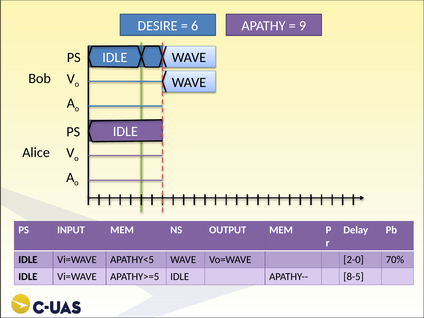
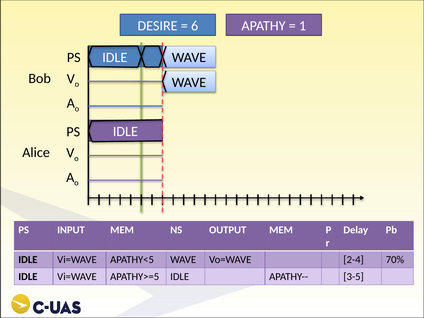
9: 9 -> 1 (303, 26)
2-0: 2-0 -> 2-4 (354, 260)
8-5: 8-5 -> 3-5 (354, 277)
